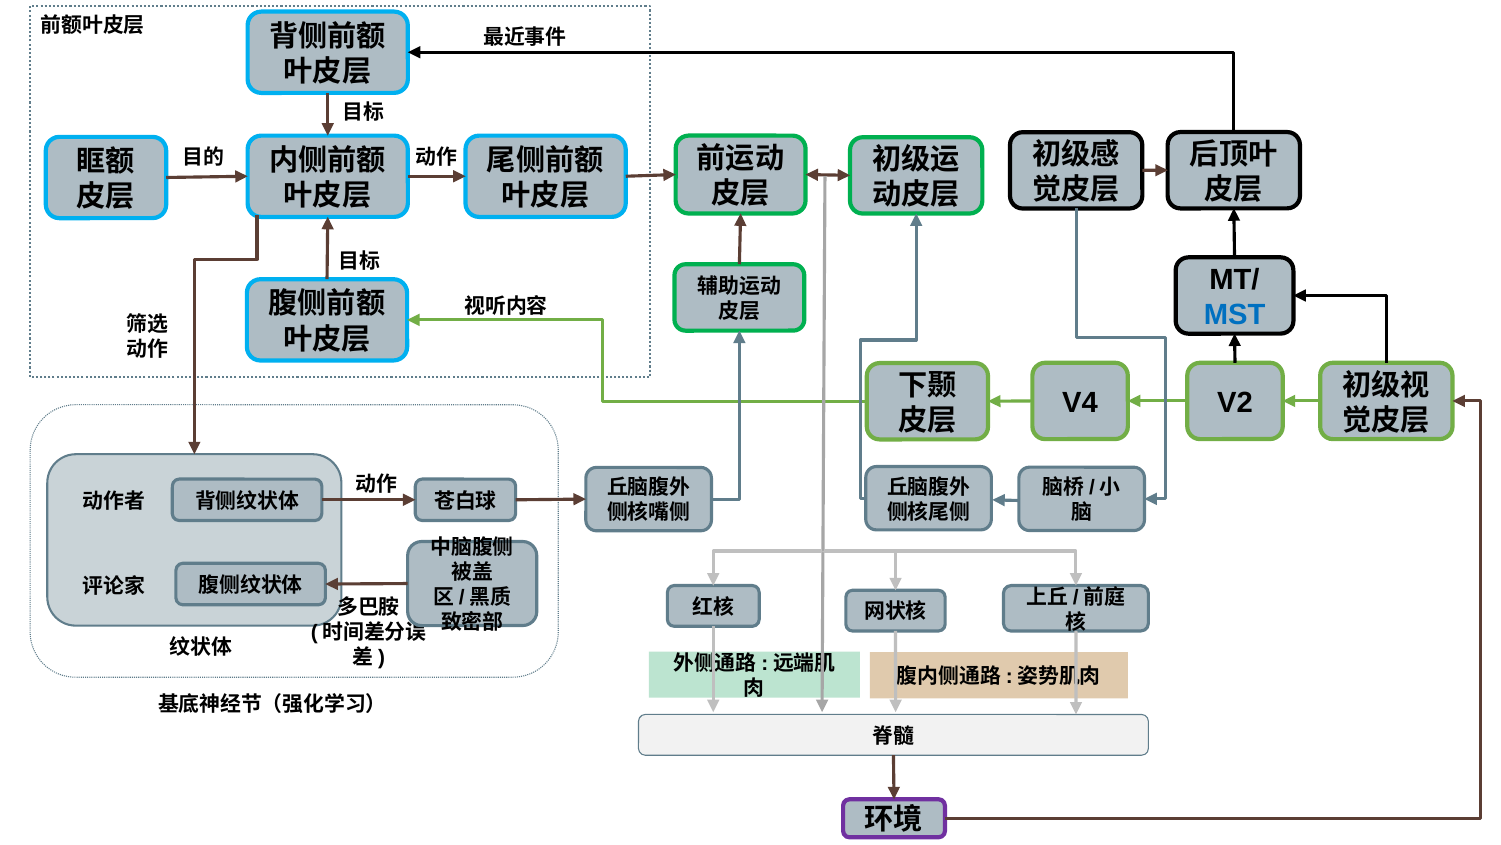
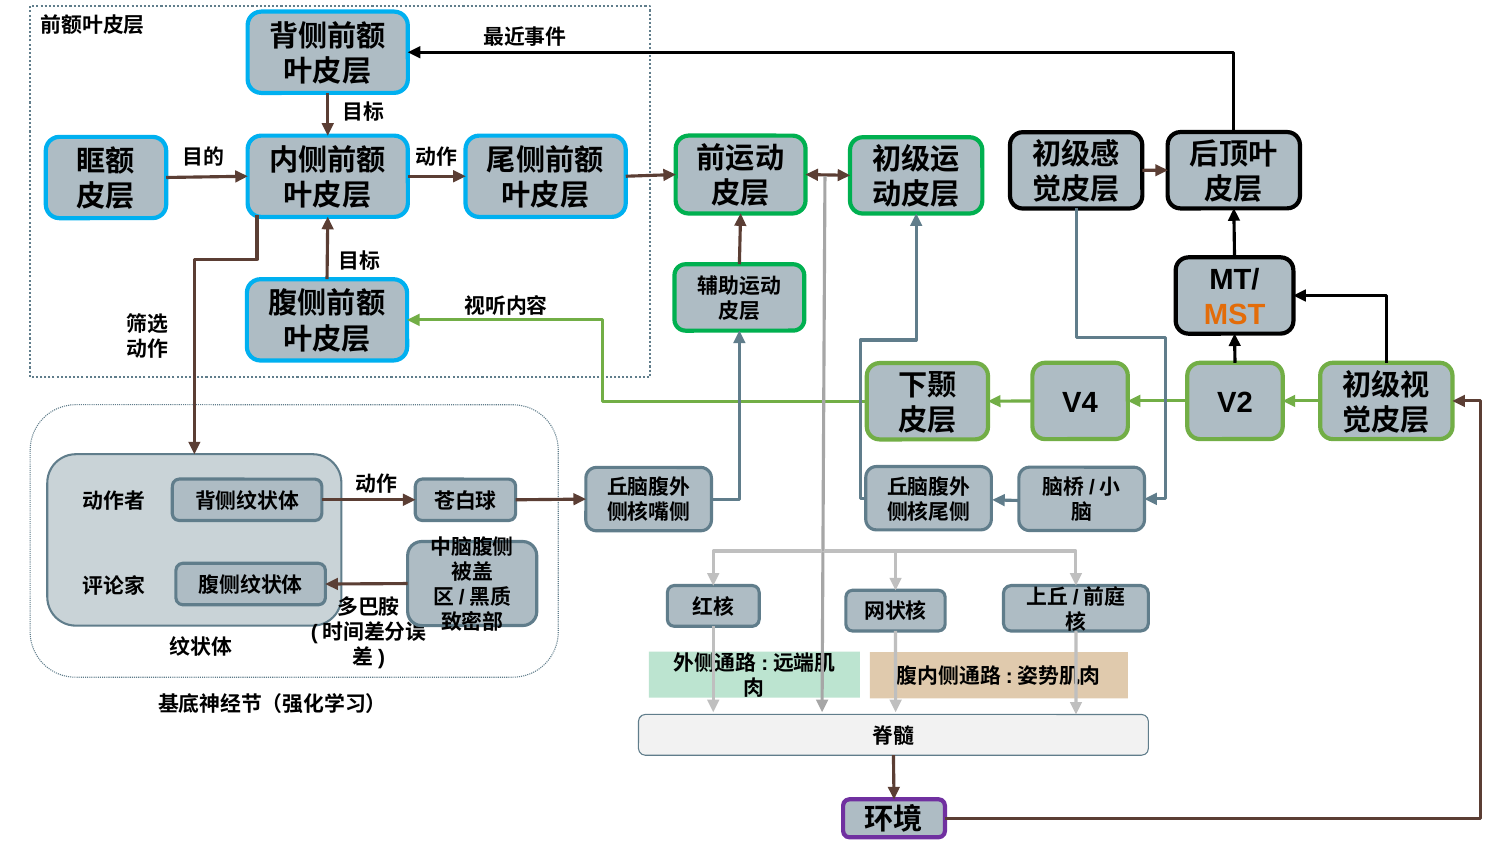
MST colour: blue -> orange (1235, 315)
